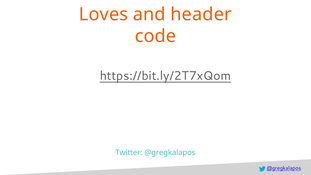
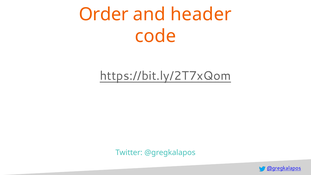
Loves: Loves -> Order (104, 14)
